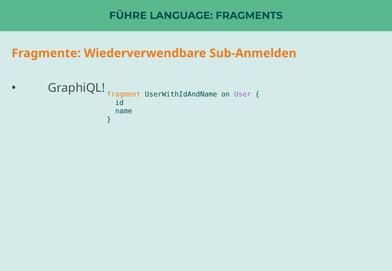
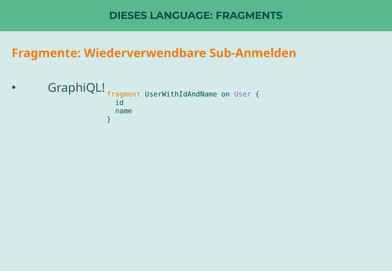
FÜHRE: FÜHRE -> DIESES (128, 16)
